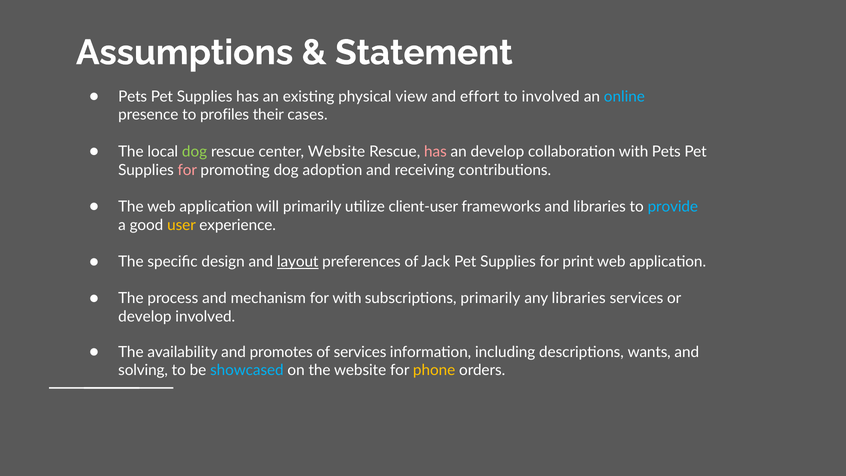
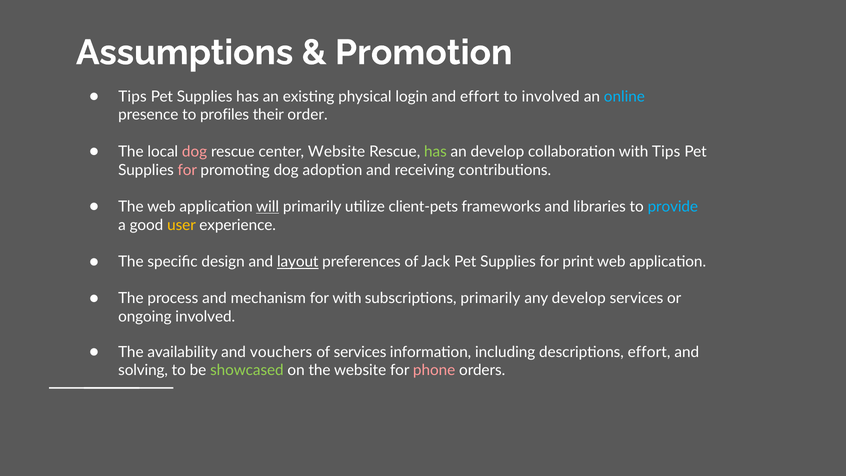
Statement: Statement -> Promotion (424, 53)
Pets: Pets -> Tips (132, 97)
view: view -> login (412, 97)
cases: cases -> order (308, 115)
dog colour: light green -> pink (195, 152)
has colour: pink -> light green (435, 152)
with Pets: Pets -> Tips (666, 152)
will underline: none -> present (268, 207)
client-user: client-user -> client-pets (423, 207)
any libraries: libraries -> develop (579, 298)
develop: develop -> ongoing (145, 317)
promotes: promotes -> vouchers (281, 352)
descriptions wants: wants -> effort (649, 352)
showcased colour: light blue -> light green (247, 370)
phone colour: yellow -> pink (434, 370)
